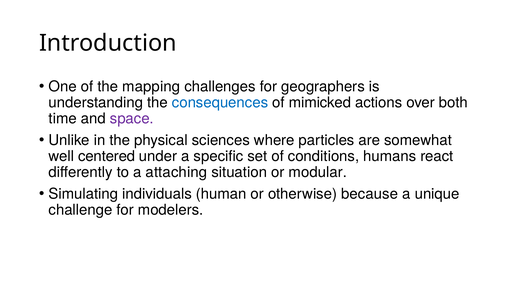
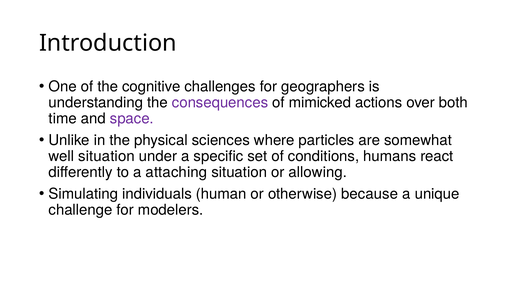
mapping: mapping -> cognitive (151, 87)
consequences colour: blue -> purple (220, 103)
well centered: centered -> situation (107, 156)
modular: modular -> allowing (318, 172)
